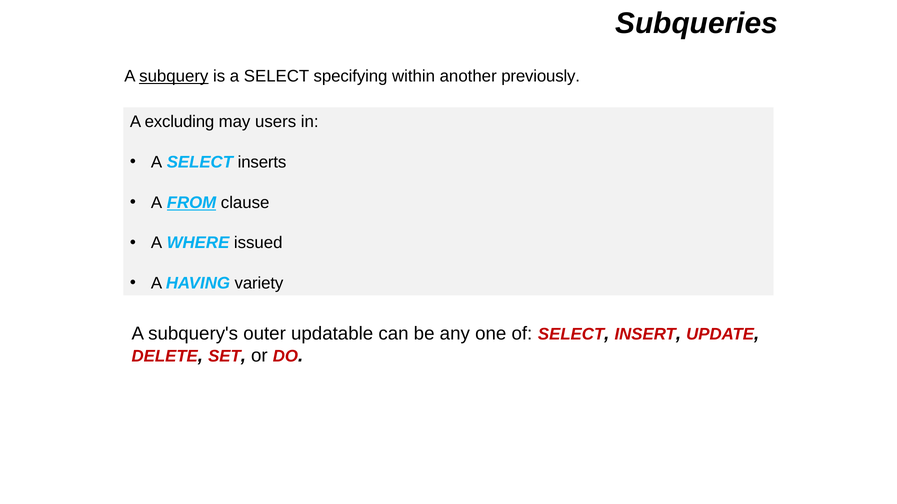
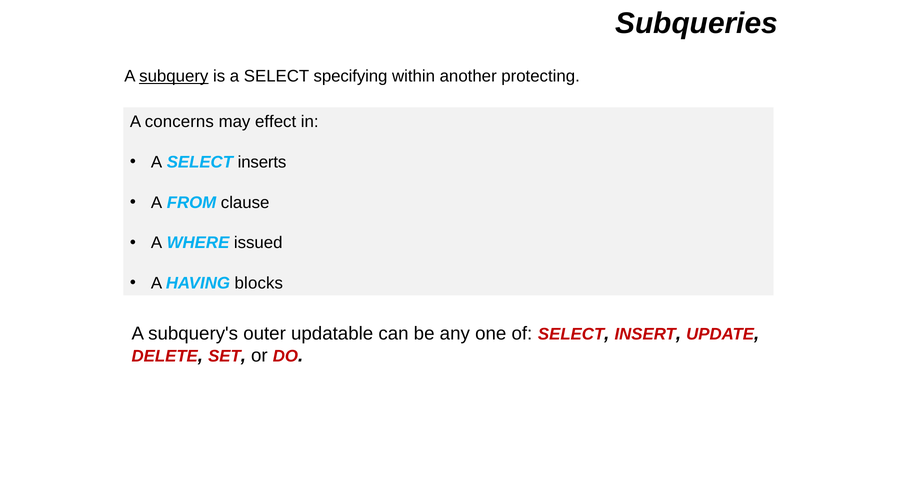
previously: previously -> protecting (541, 76)
excluding: excluding -> concerns (179, 122)
users: users -> effect (276, 122)
FROM underline: present -> none (192, 203)
variety: variety -> blocks (259, 284)
